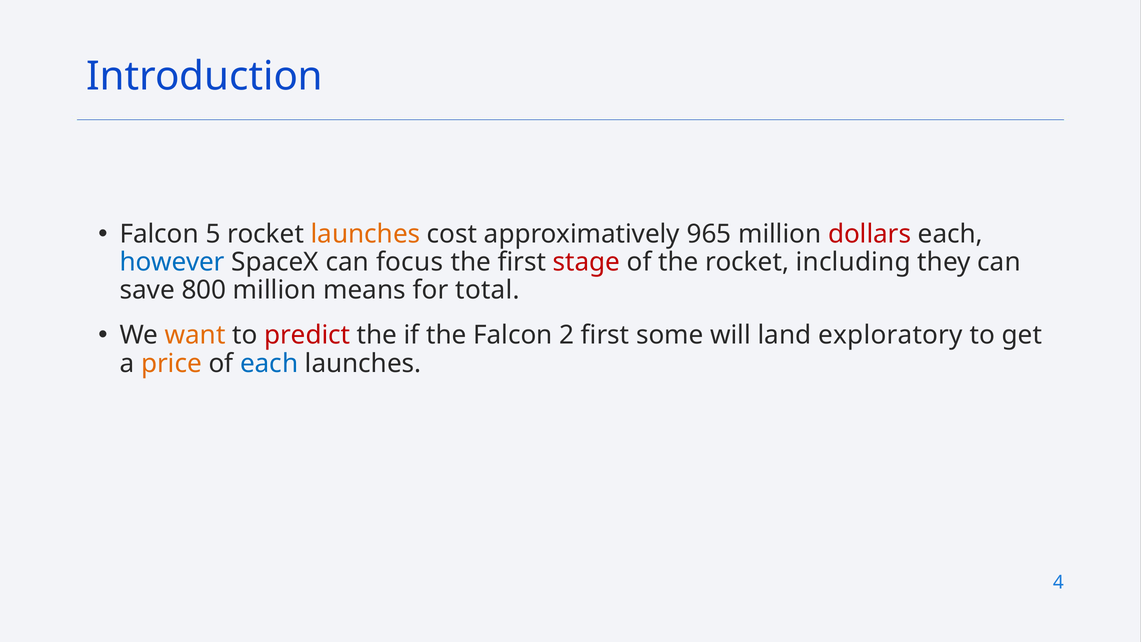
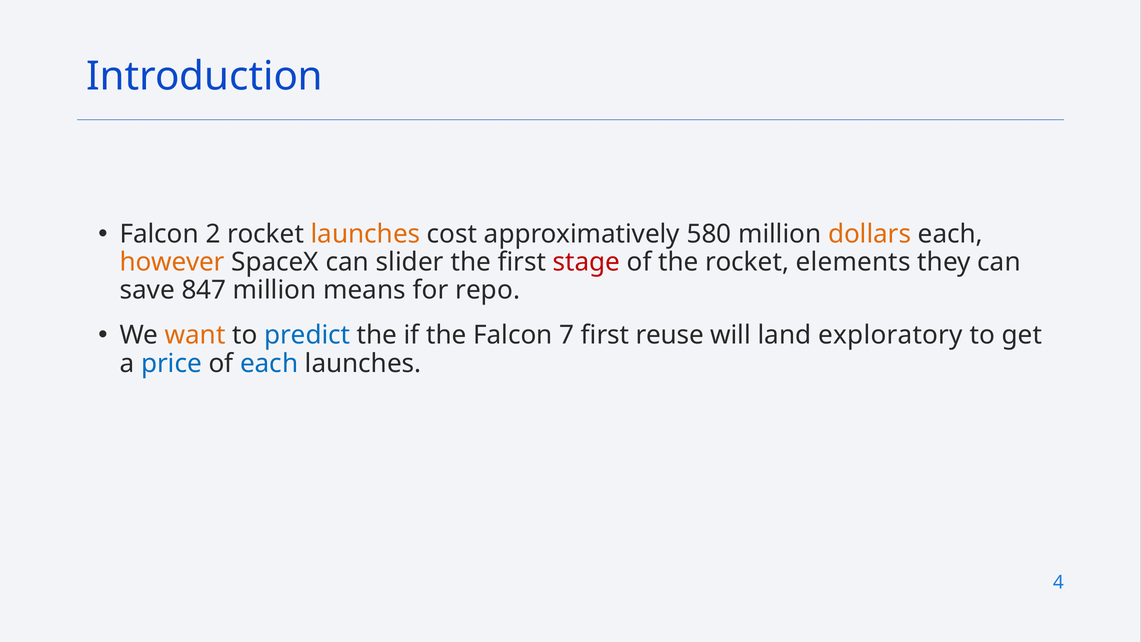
5: 5 -> 2 (213, 234)
965: 965 -> 580 (709, 234)
dollars colour: red -> orange (870, 234)
however colour: blue -> orange (172, 262)
focus: focus -> slider (410, 262)
including: including -> elements (853, 262)
800: 800 -> 847 (204, 290)
total: total -> repo (488, 290)
predict colour: red -> blue (307, 335)
2: 2 -> 7 (567, 335)
some: some -> reuse (670, 335)
price colour: orange -> blue (171, 363)
